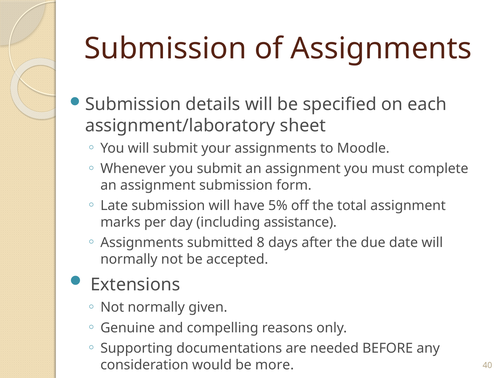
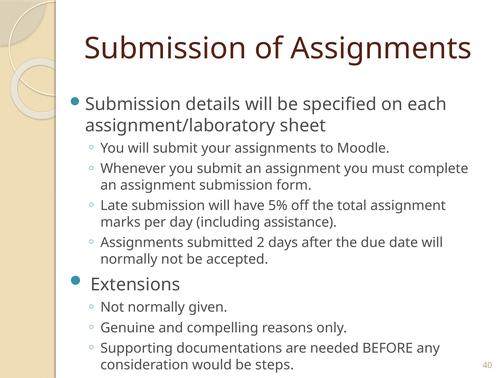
8: 8 -> 2 (261, 243)
more: more -> steps (275, 365)
